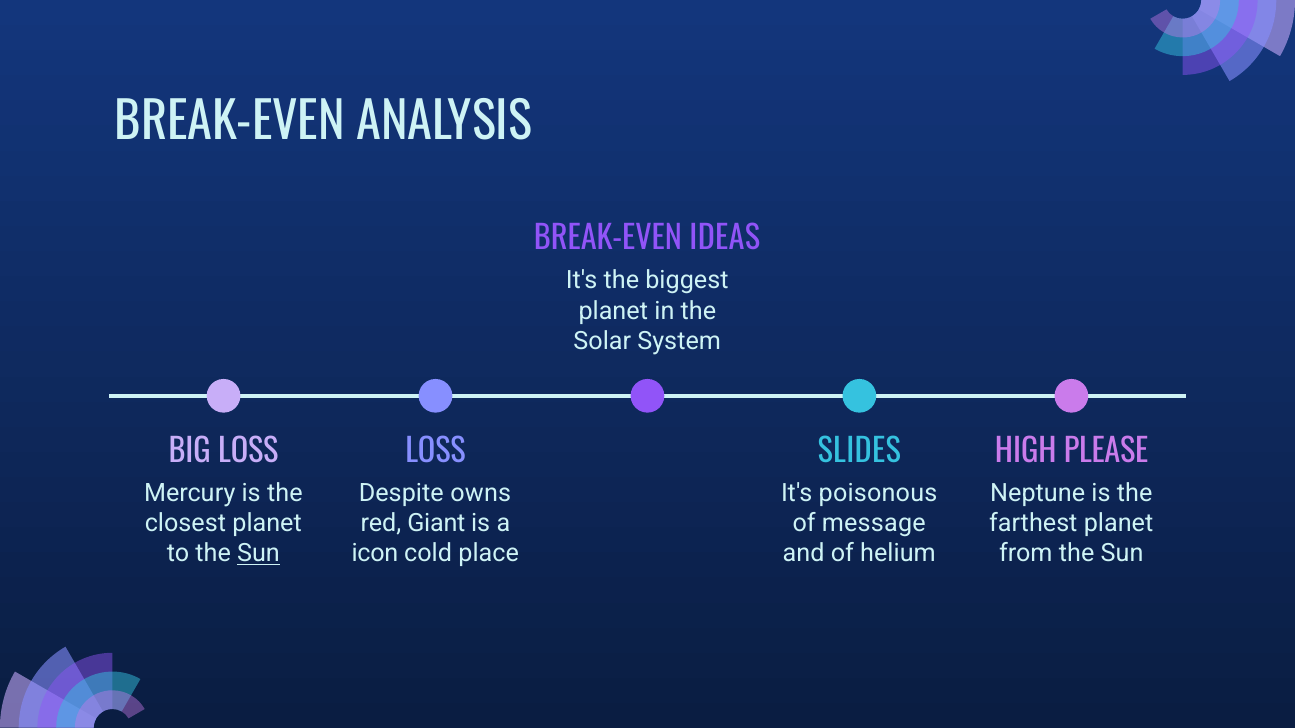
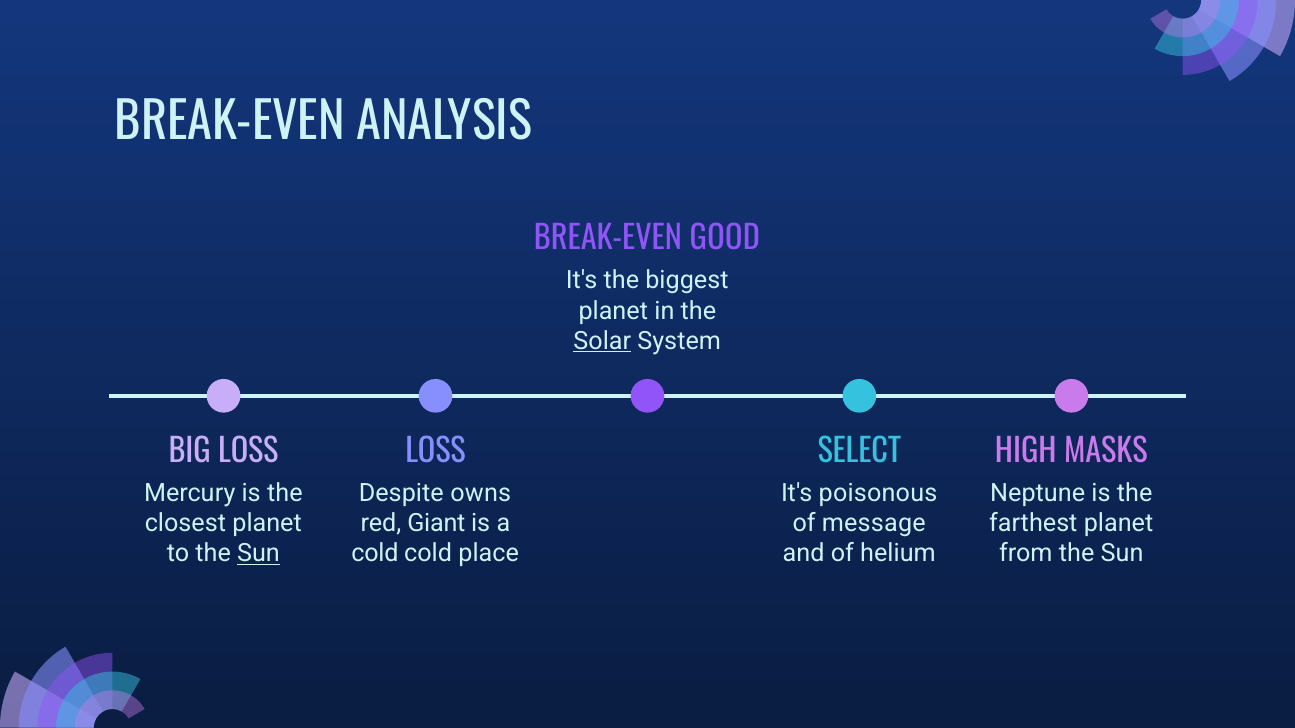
IDEAS: IDEAS -> GOOD (725, 239)
Solar underline: none -> present (602, 341)
SLIDES: SLIDES -> SELECT (859, 452)
PLEASE: PLEASE -> MASKS (1106, 452)
icon: icon -> cold (375, 554)
